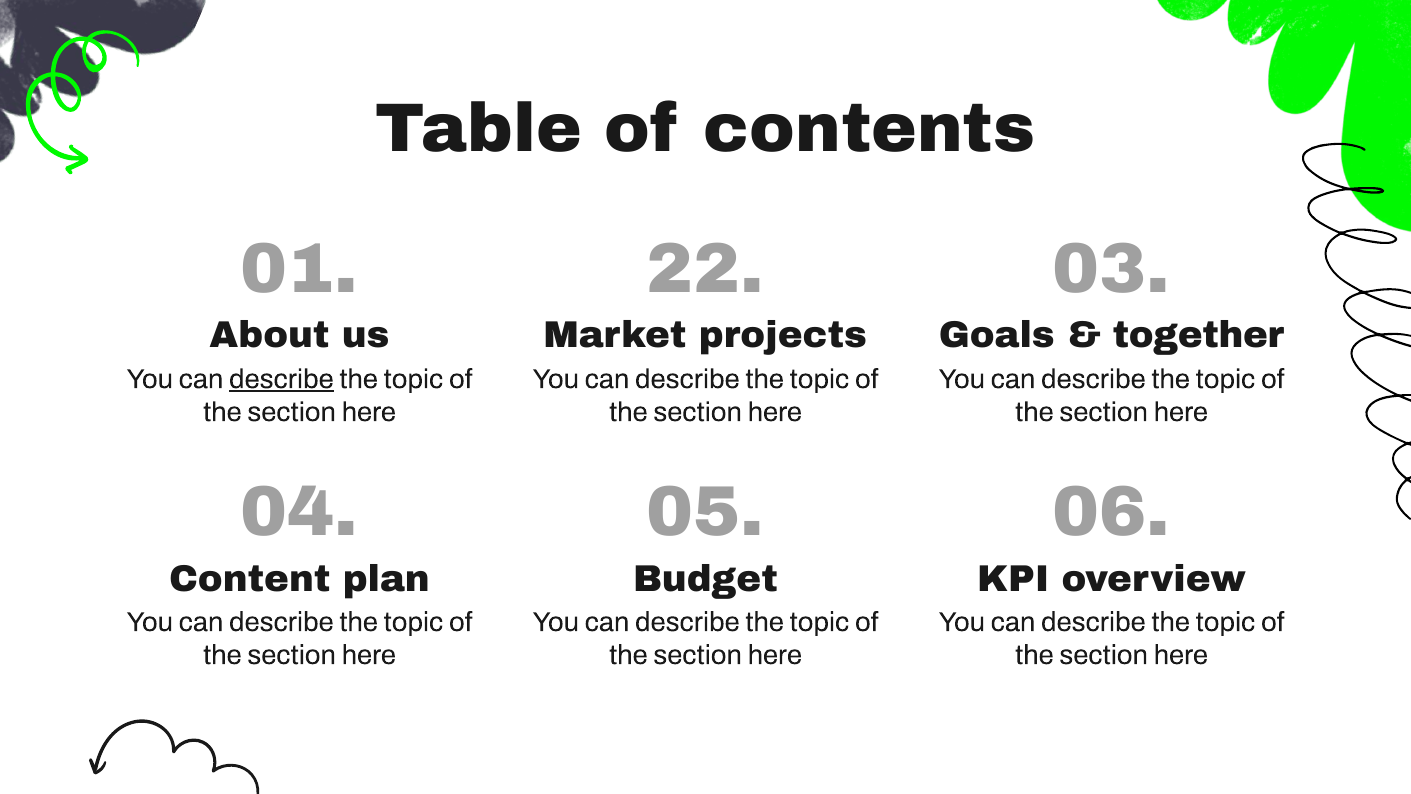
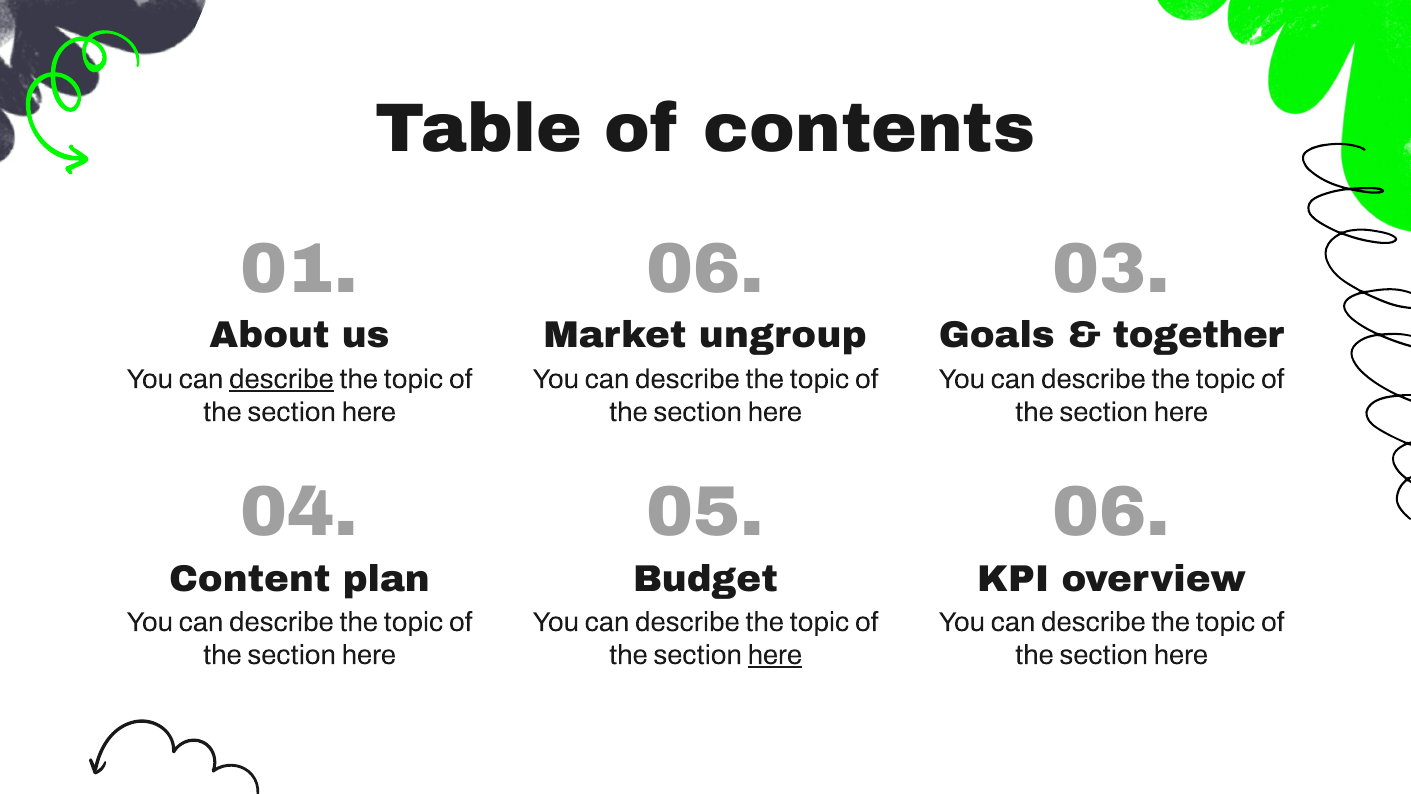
01 22: 22 -> 06 (706, 269)
projects: projects -> ungroup (783, 335)
here underline: none -> present (775, 655)
